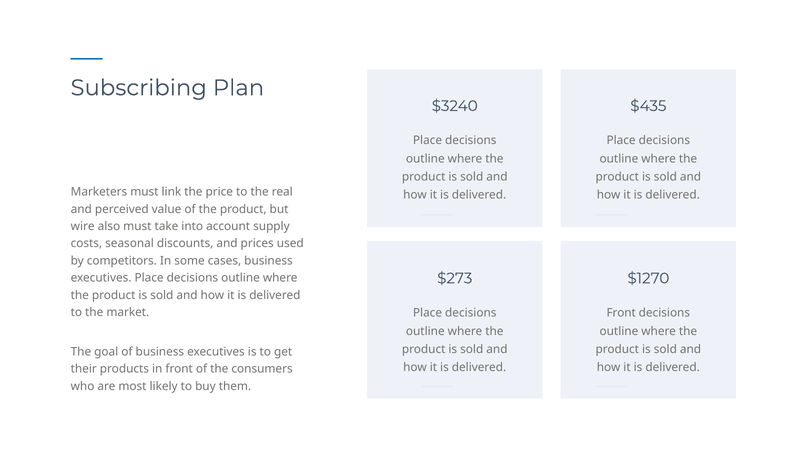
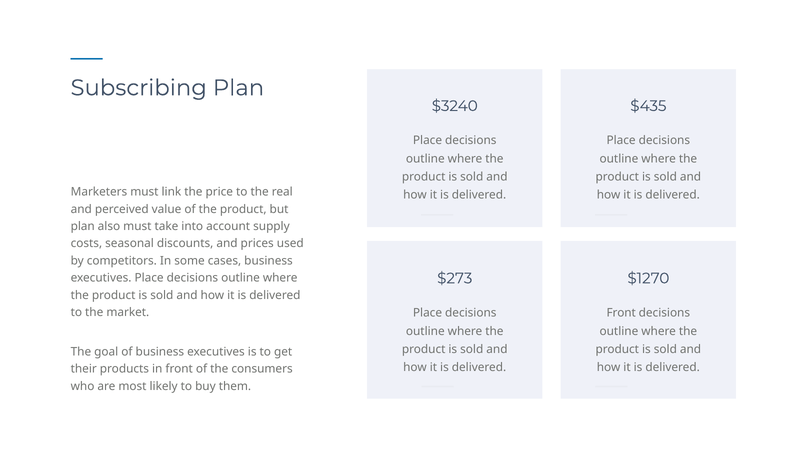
wire: wire -> plan (83, 226)
